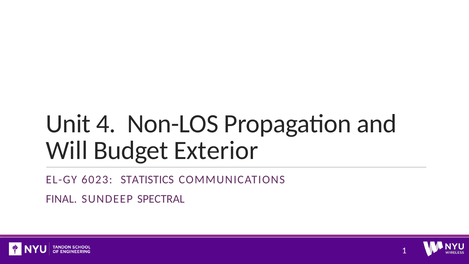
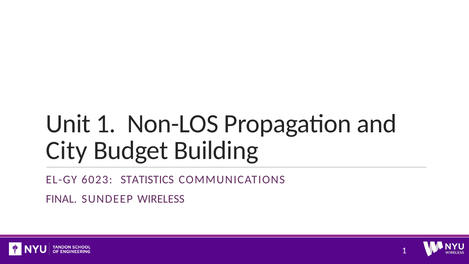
Unit 4: 4 -> 1 (106, 124)
Will: Will -> City (67, 151)
Exterior: Exterior -> Building (216, 151)
SPECTRAL: SPECTRAL -> WIRELESS (161, 199)
